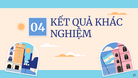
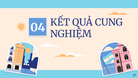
KHÁC: KHÁC -> CUNG (109, 22)
